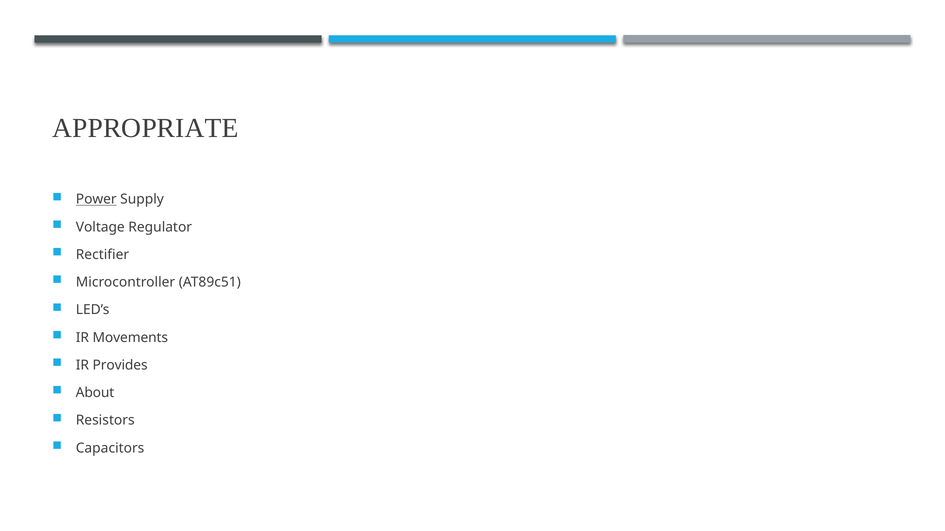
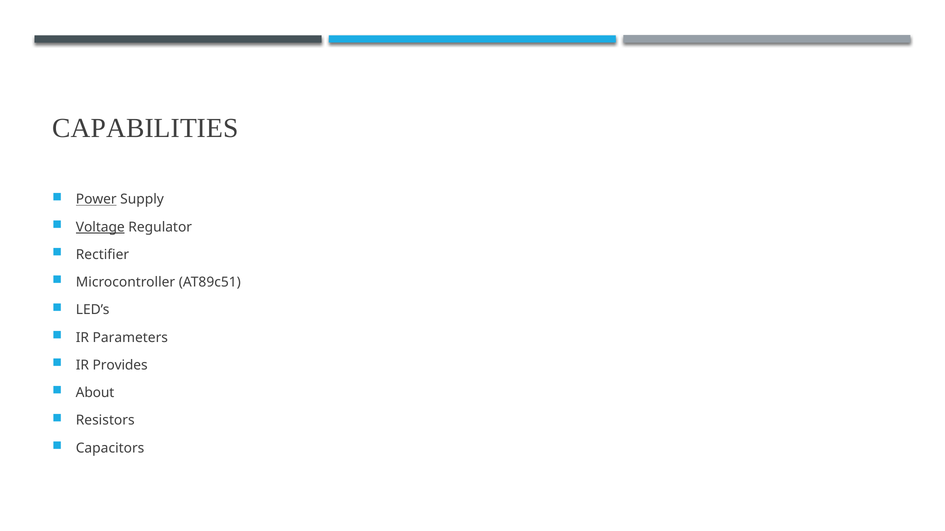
APPROPRIATE: APPROPRIATE -> CAPABILITIES (145, 128)
Voltage underline: none -> present (100, 227)
Movements: Movements -> Parameters (130, 338)
